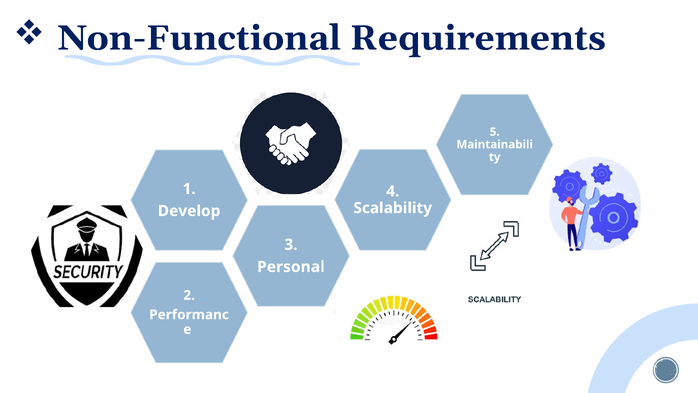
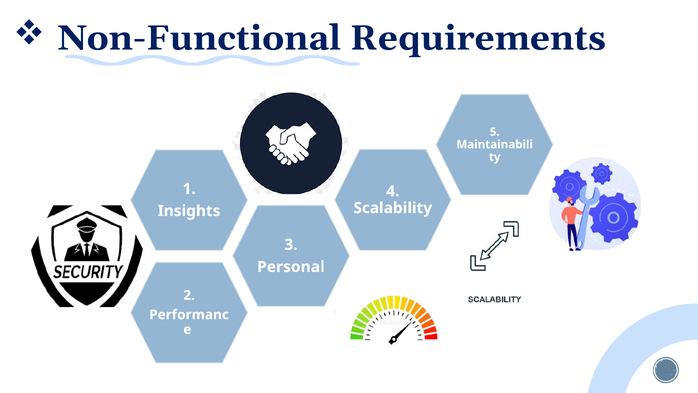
Develop: Develop -> Insights (189, 211)
